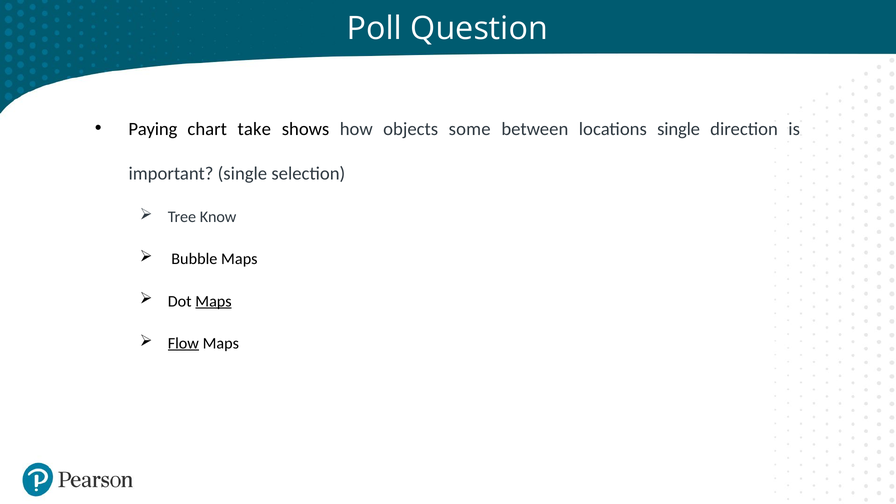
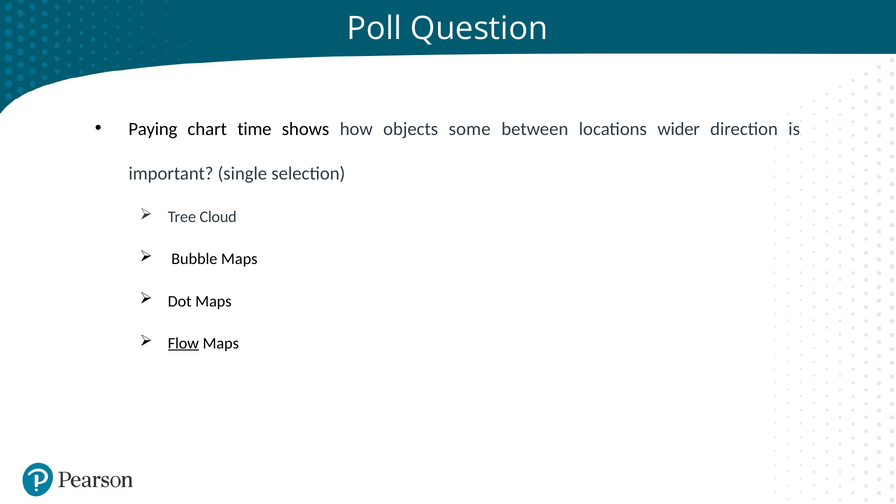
take: take -> time (254, 129)
locations single: single -> wider (679, 129)
Know: Know -> Cloud (218, 217)
Maps underline: present -> none (213, 301)
